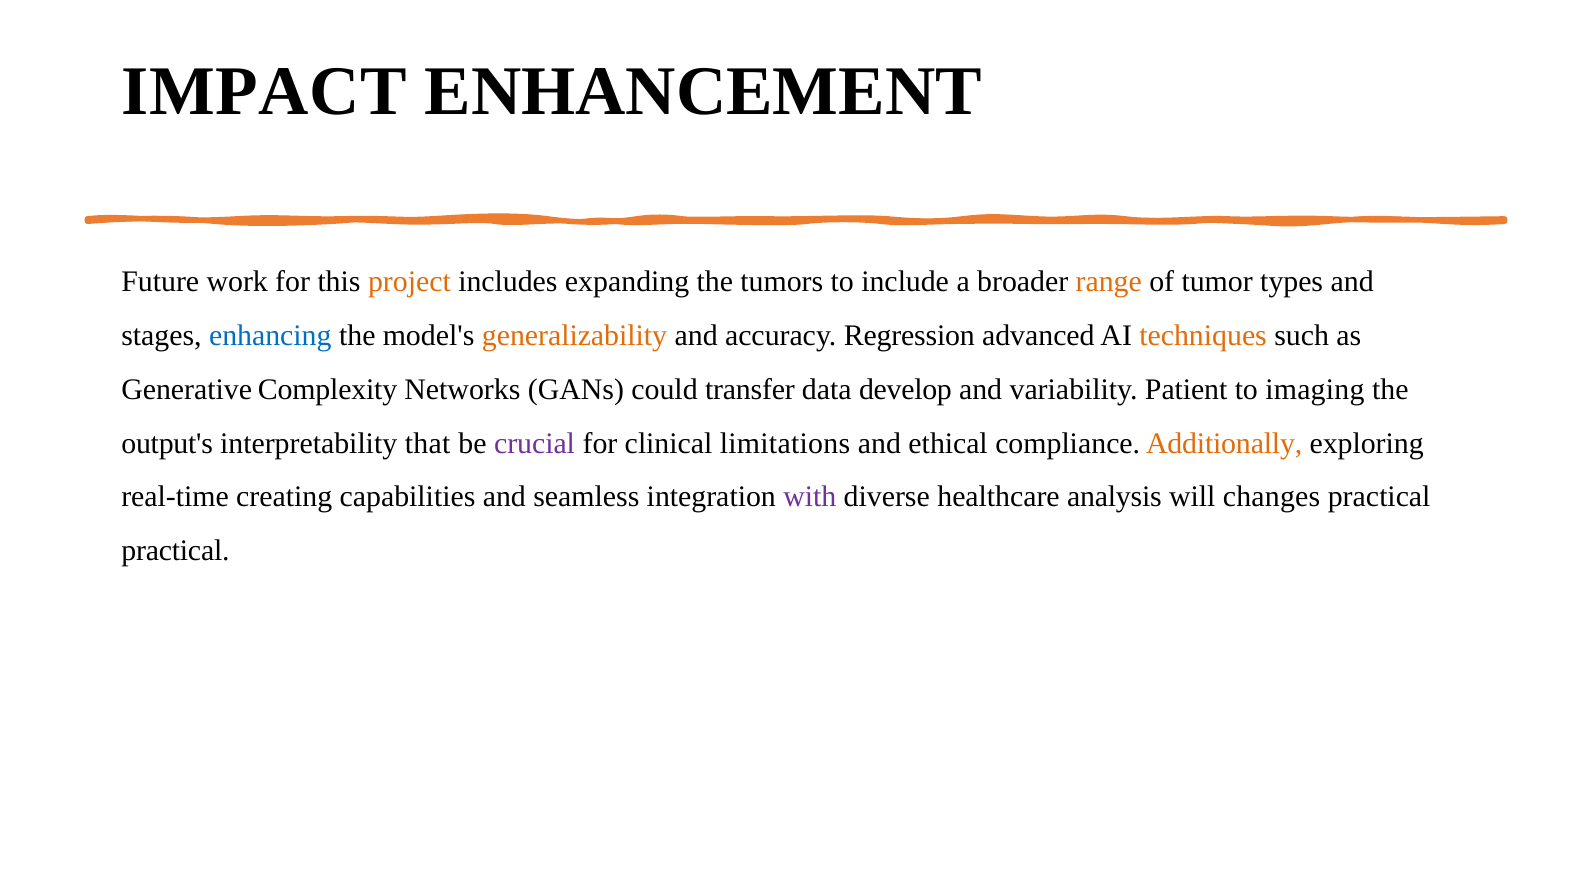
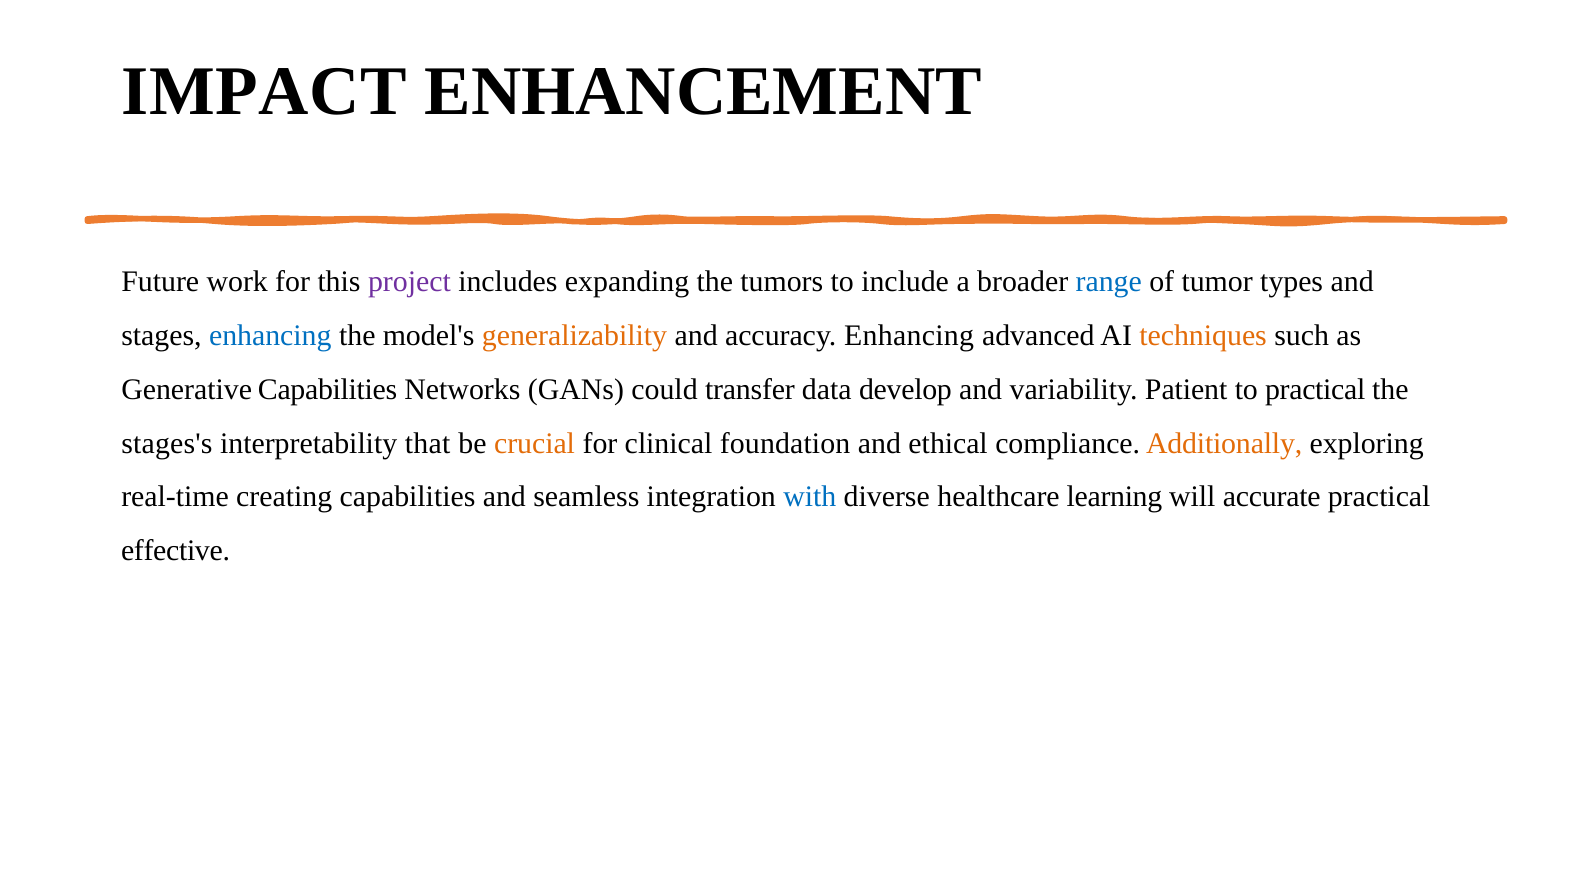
project colour: orange -> purple (409, 282)
range colour: orange -> blue (1109, 282)
accuracy Regression: Regression -> Enhancing (909, 336)
Generative Complexity: Complexity -> Capabilities (328, 390)
to imaging: imaging -> practical (1315, 390)
output's: output's -> stages's (167, 443)
crucial colour: purple -> orange (535, 443)
limitations: limitations -> foundation (785, 443)
with colour: purple -> blue (810, 497)
analysis: analysis -> learning (1114, 497)
changes: changes -> accurate (1272, 497)
practical: practical -> effective (176, 551)
